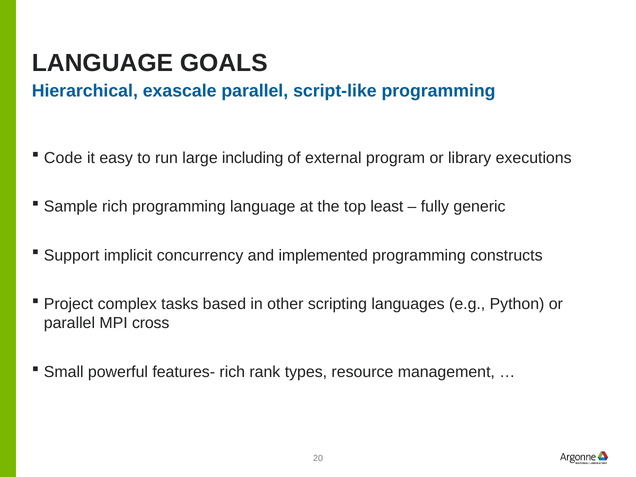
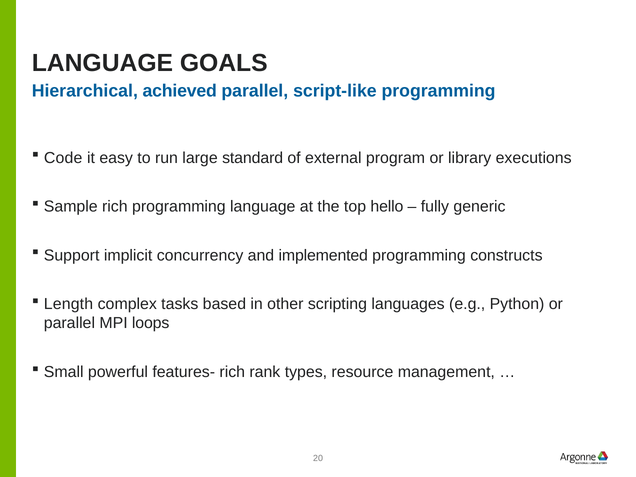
exascale: exascale -> achieved (180, 91)
including: including -> standard (253, 158)
least: least -> hello (387, 207)
Project: Project -> Length (68, 304)
cross: cross -> loops (151, 323)
